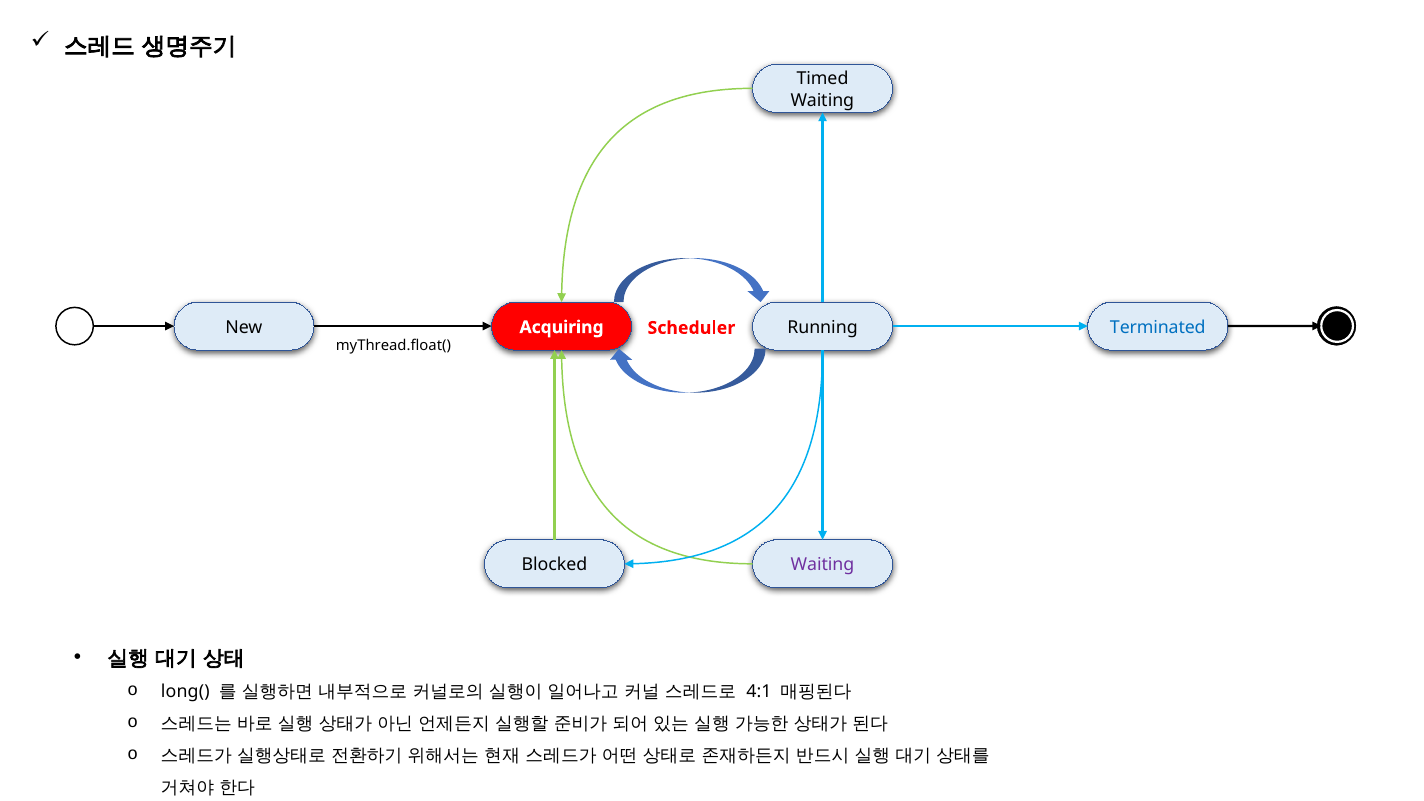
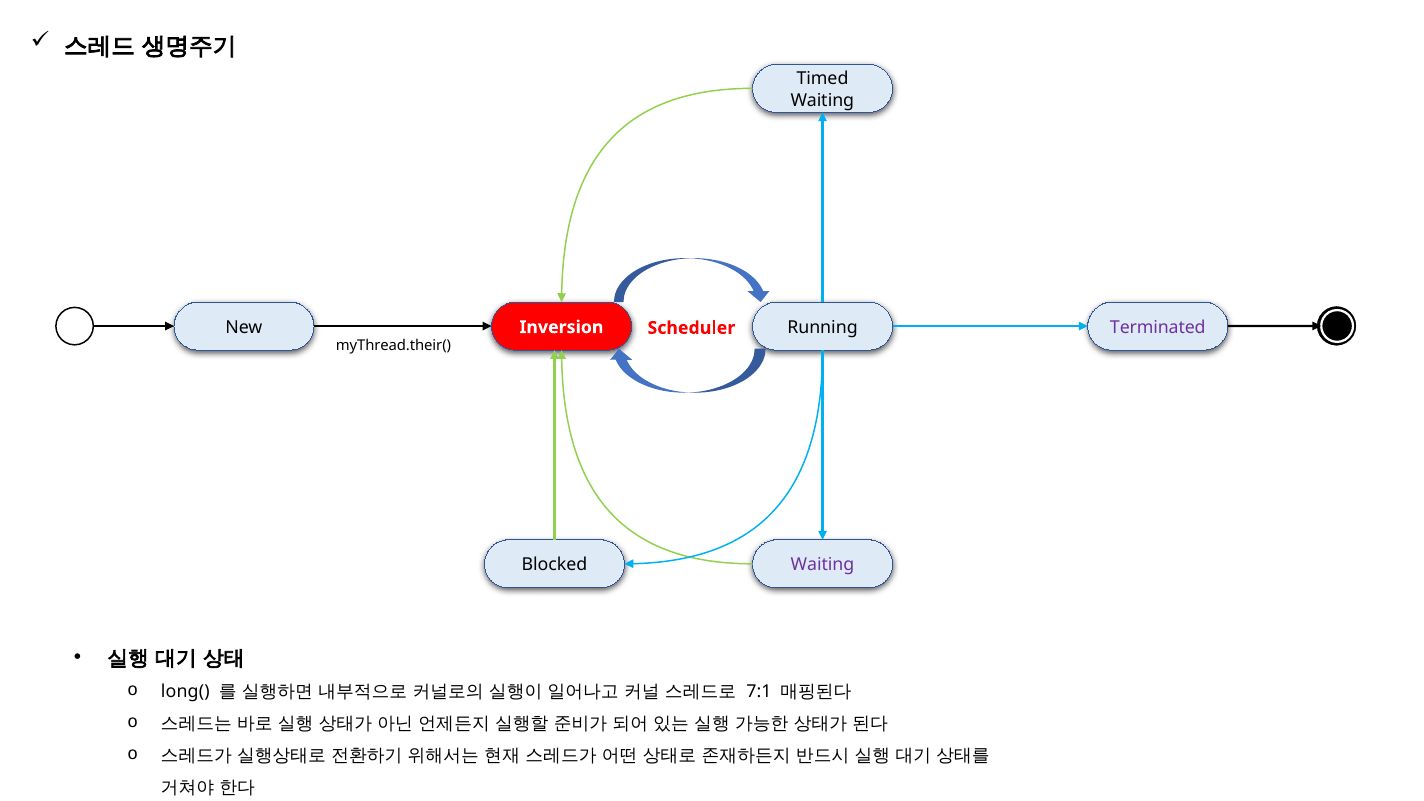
Acquiring: Acquiring -> Inversion (561, 327)
Terminated colour: blue -> purple (1158, 327)
myThread.float(: myThread.float( -> myThread.their( (393, 346)
4:1: 4:1 -> 7:1 (759, 692)
